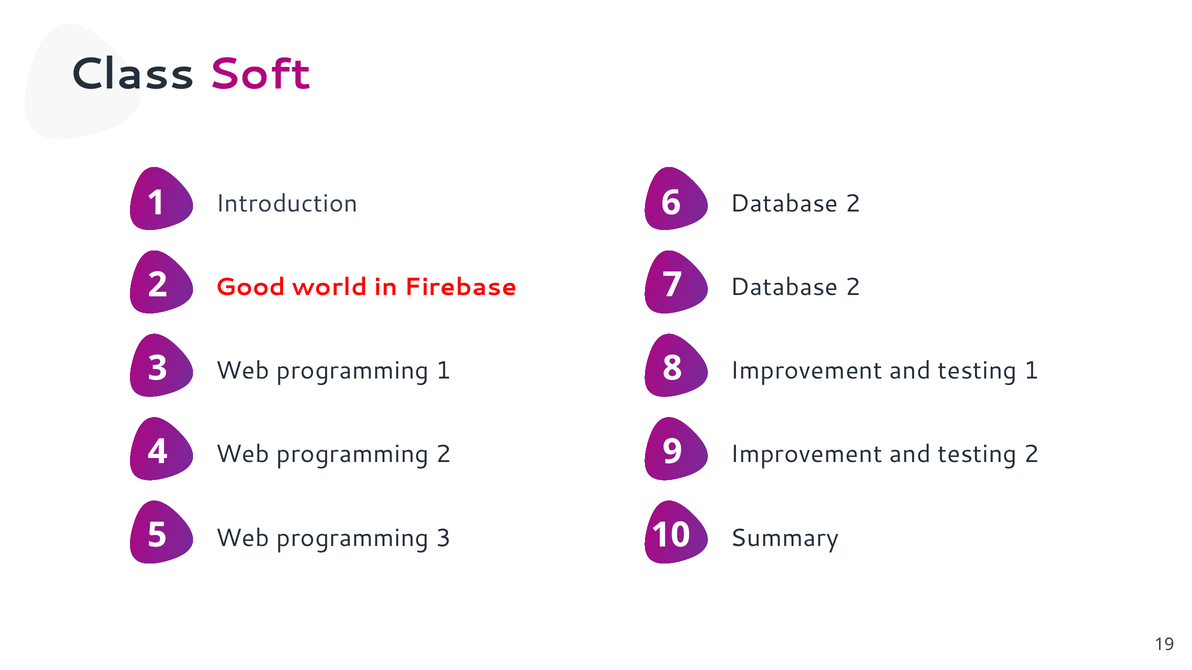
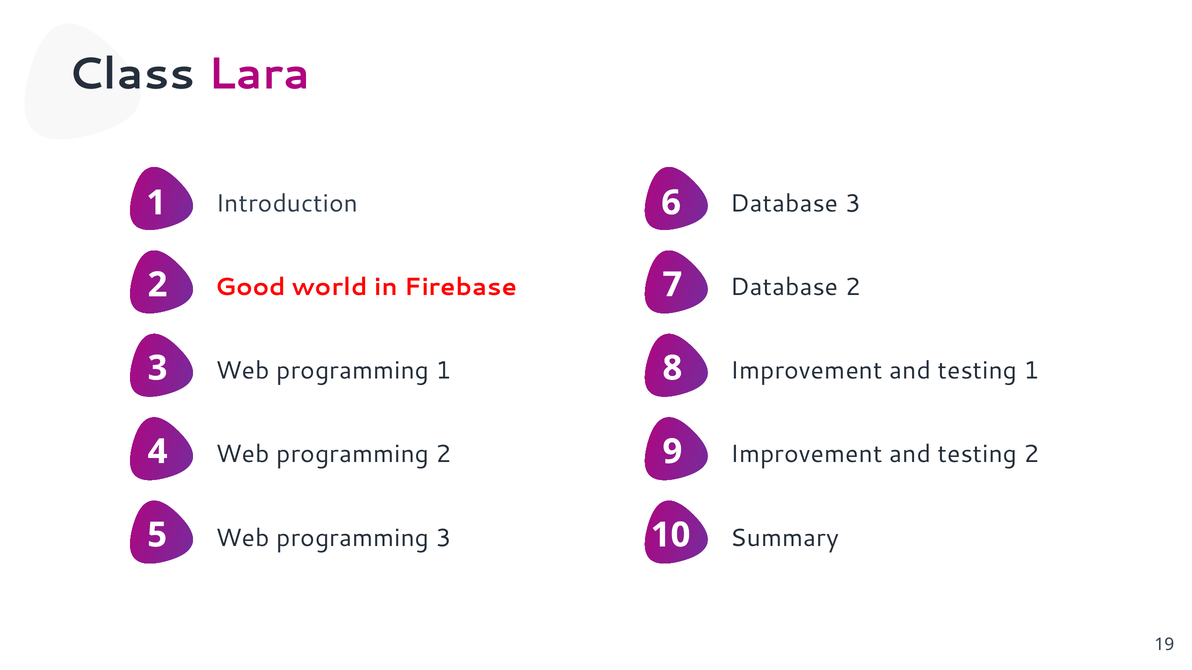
Soft: Soft -> Lara (259, 74)
6 Database 2: 2 -> 3 (853, 204)
